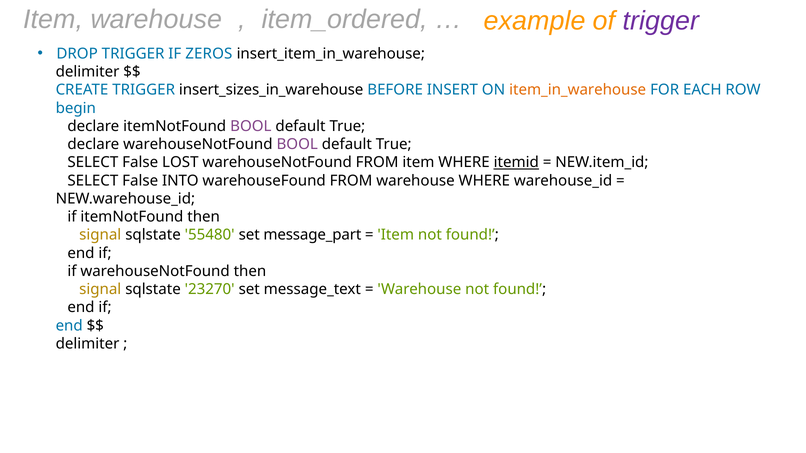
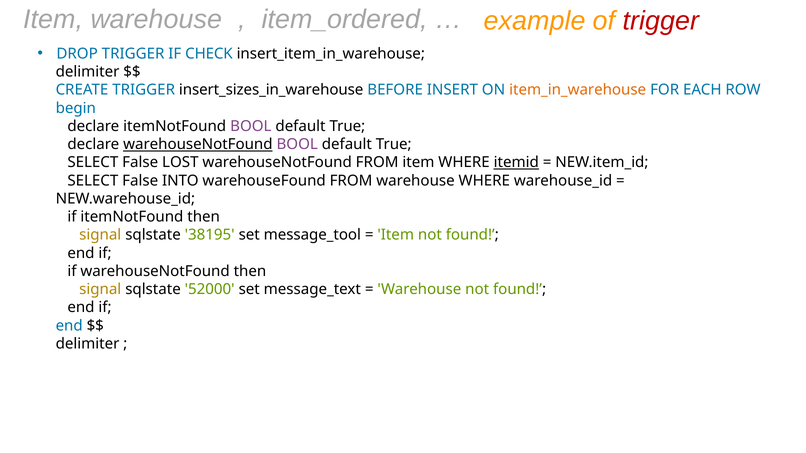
trigger colour: purple -> red (661, 21)
ZEROS: ZEROS -> CHECK (209, 54)
warehouseNotFound underline: none -> present (198, 144)
55480: 55480 -> 38195 (210, 235)
message_part: message_part -> message_tool (312, 235)
23270: 23270 -> 52000 (210, 290)
